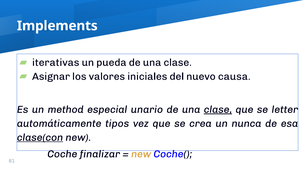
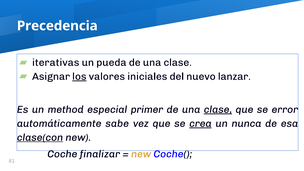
Implements: Implements -> Precedencia (57, 26)
los underline: none -> present (79, 76)
causa: causa -> lanzar (234, 76)
unario: unario -> primer (147, 110)
letter: letter -> error (285, 110)
tipos: tipos -> sabe (117, 123)
crea underline: none -> present (200, 123)
